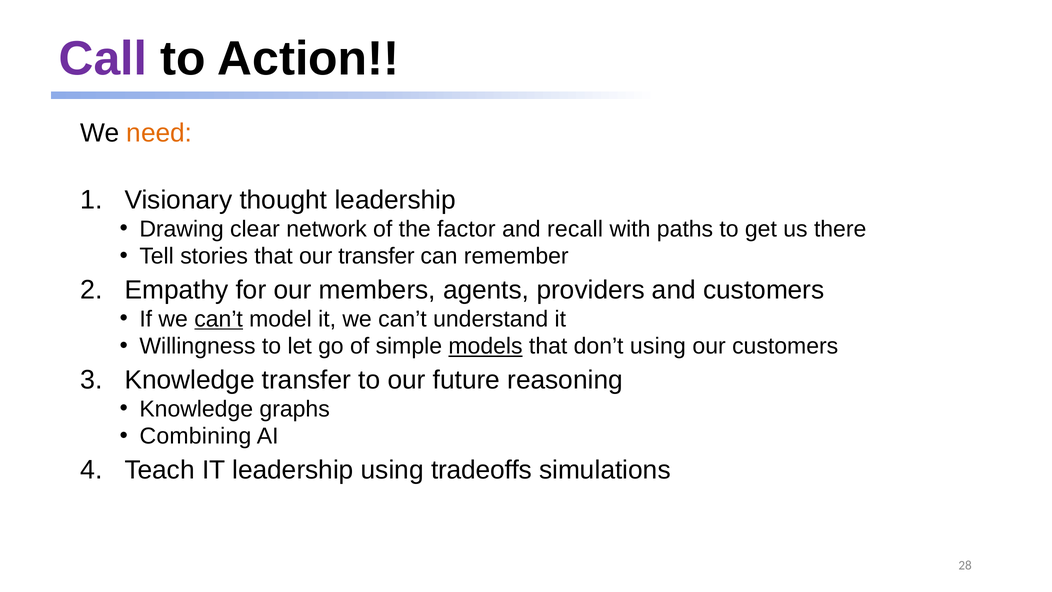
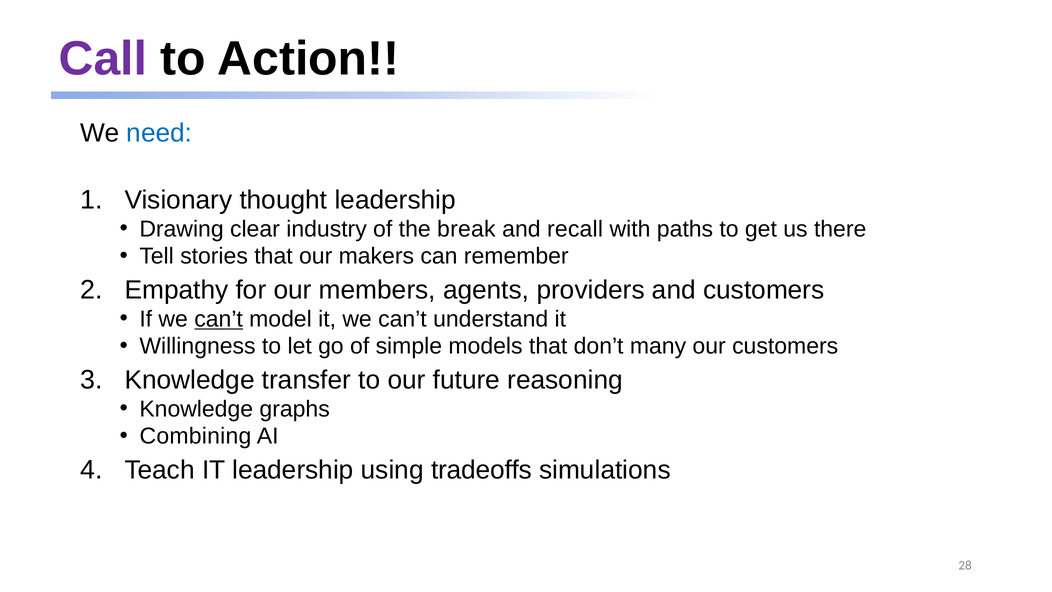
need colour: orange -> blue (159, 133)
network: network -> industry (327, 229)
factor: factor -> break (466, 229)
our transfer: transfer -> makers (376, 256)
models underline: present -> none (486, 346)
don’t using: using -> many (658, 346)
